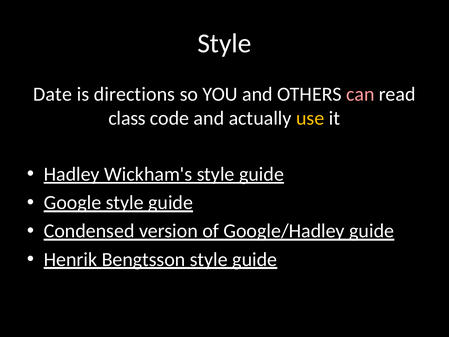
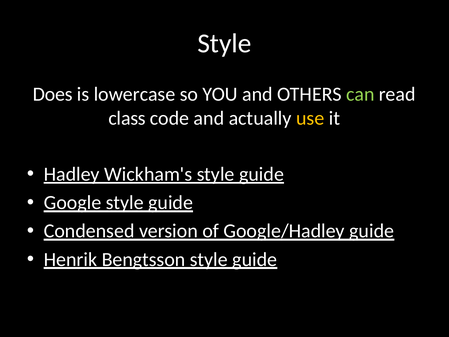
Date: Date -> Does (53, 94)
directions: directions -> lowercase (135, 94)
can colour: pink -> light green (360, 94)
